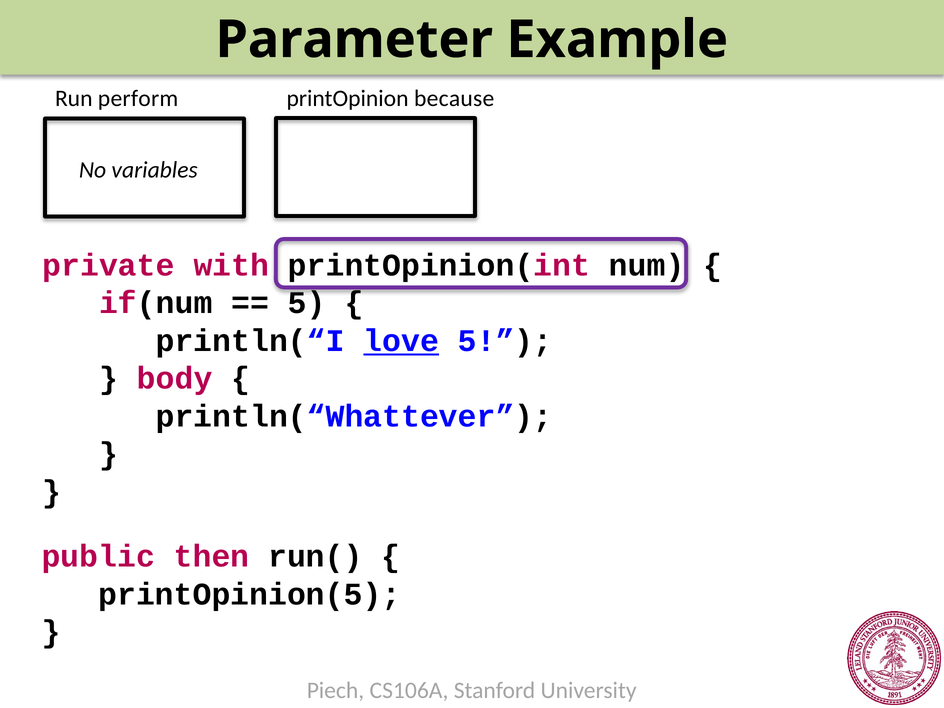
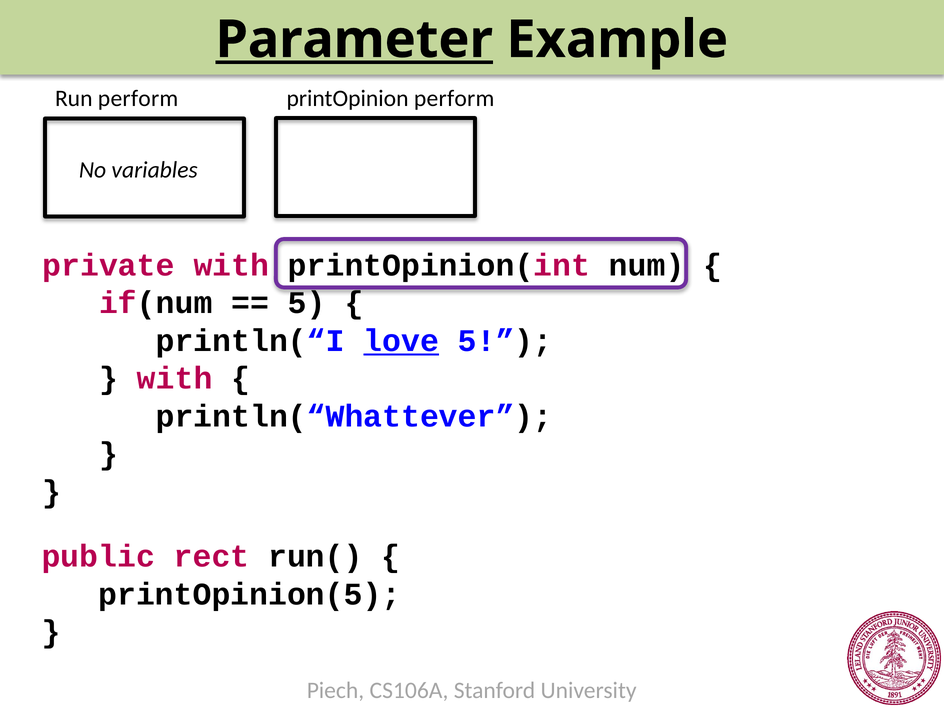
Parameter underline: none -> present (354, 40)
printOpinion because: because -> perform (454, 98)
body: body -> with (175, 379)
then: then -> rect (212, 556)
